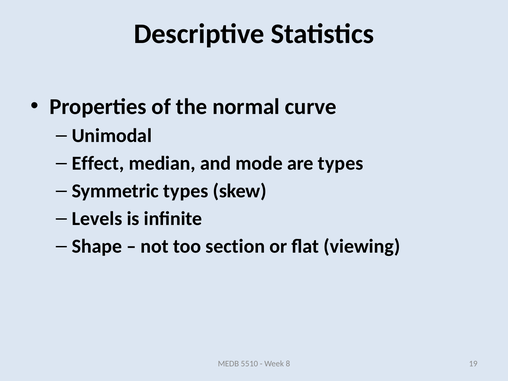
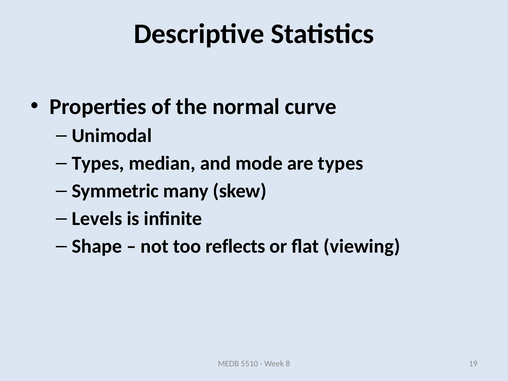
Effect: Effect -> Types (98, 163)
Symmetric types: types -> many (186, 191)
section: section -> reflects (235, 246)
